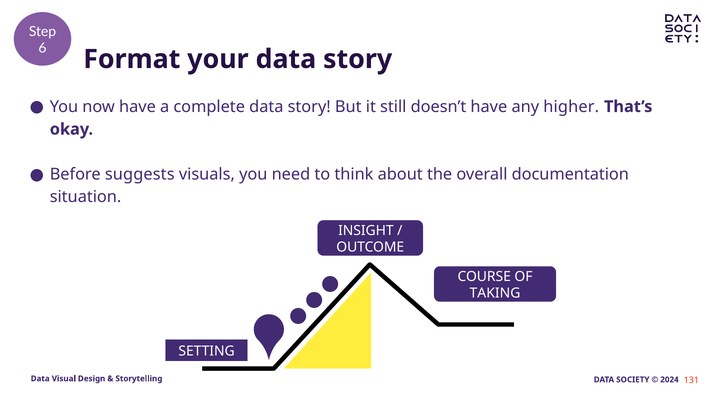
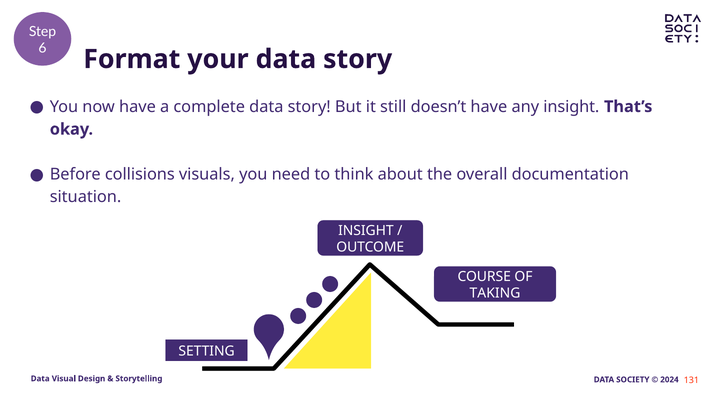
any higher: higher -> insight (571, 107)
suggests: suggests -> collisions (140, 174)
